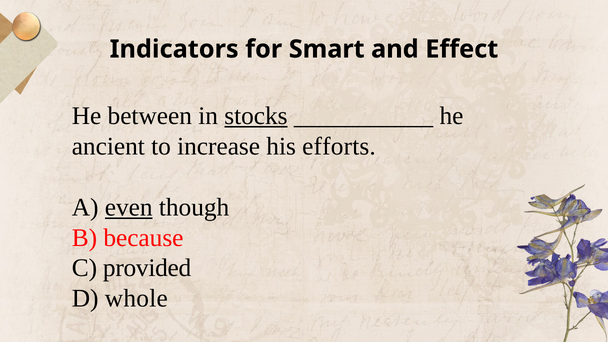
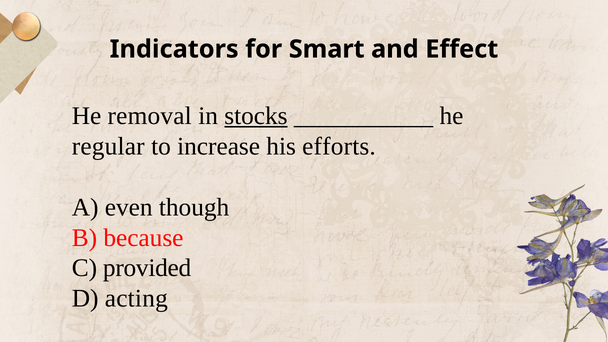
between: between -> removal (150, 116)
ancient: ancient -> regular (108, 146)
even underline: present -> none (129, 207)
whole: whole -> acting (136, 298)
